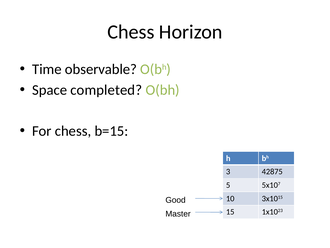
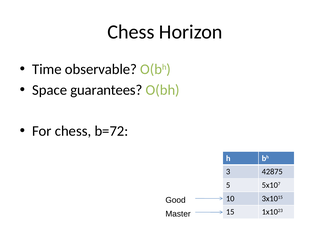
completed: completed -> guarantees (106, 90)
b=15: b=15 -> b=72 (111, 131)
